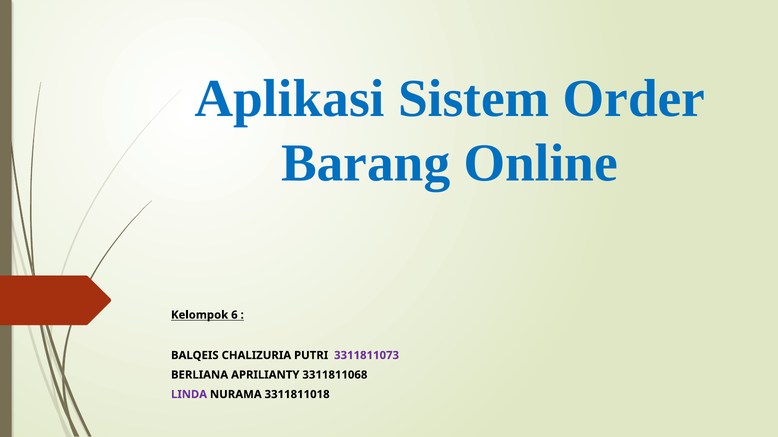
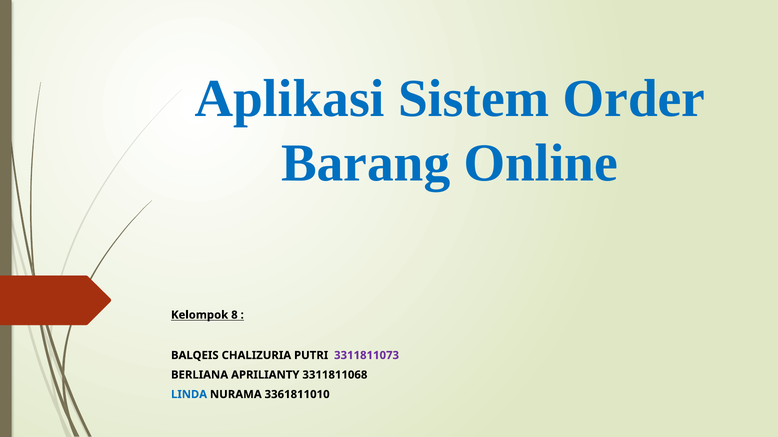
6: 6 -> 8 (234, 315)
LINDA colour: purple -> blue (189, 395)
3311811018: 3311811018 -> 3361811010 (297, 395)
